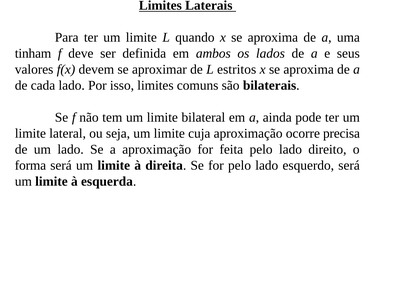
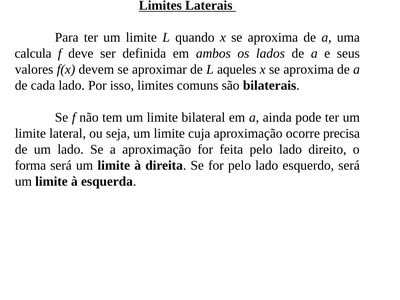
tinham: tinham -> calcula (33, 53)
estritos: estritos -> aqueles (237, 69)
